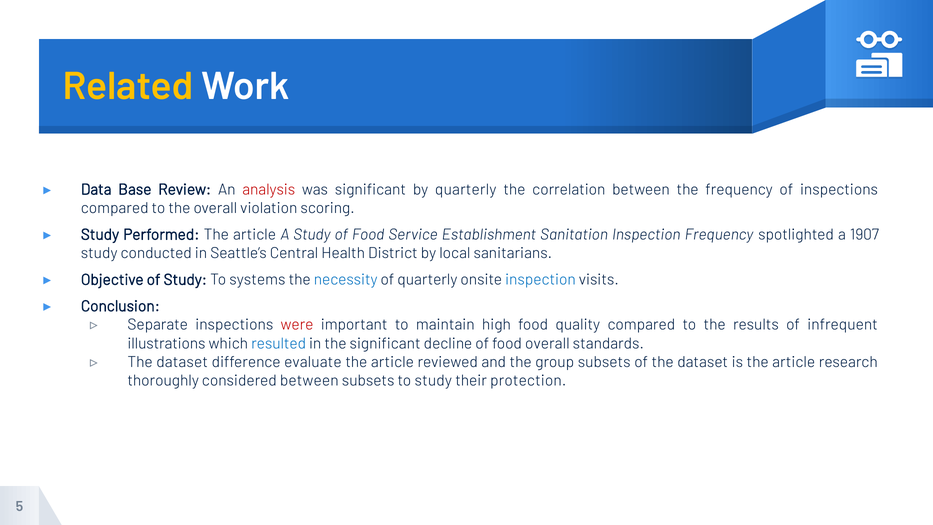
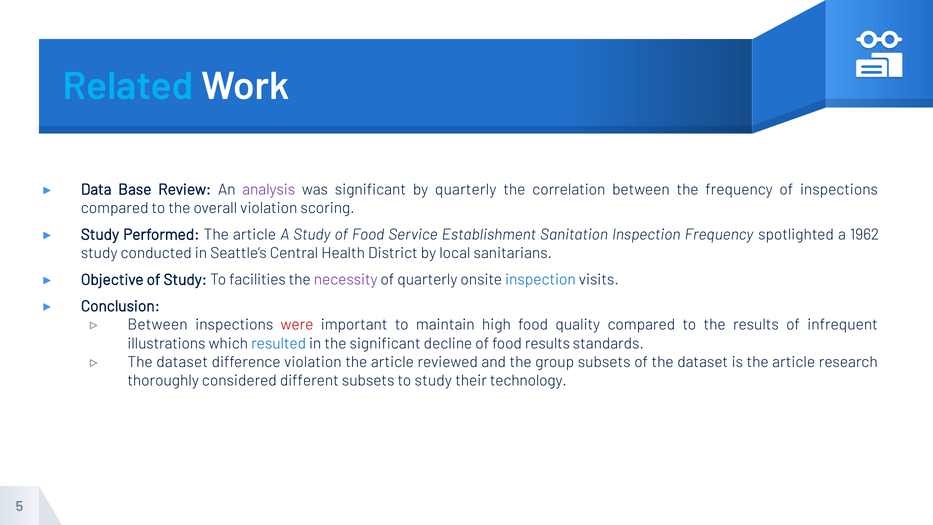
Related colour: yellow -> light blue (128, 87)
analysis colour: red -> purple (269, 189)
1907: 1907 -> 1962 (865, 234)
systems: systems -> facilities (258, 280)
necessity colour: blue -> purple (346, 280)
Separate: Separate -> Between (158, 325)
food overall: overall -> results (548, 343)
difference evaluate: evaluate -> violation (313, 362)
considered between: between -> different (309, 381)
protection: protection -> technology (528, 381)
